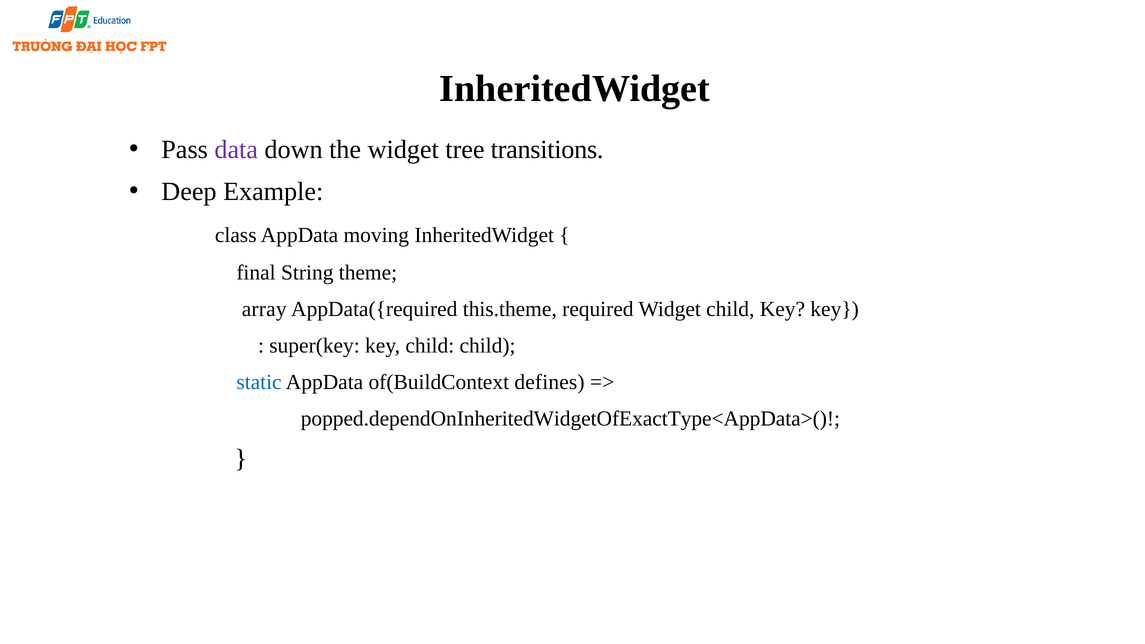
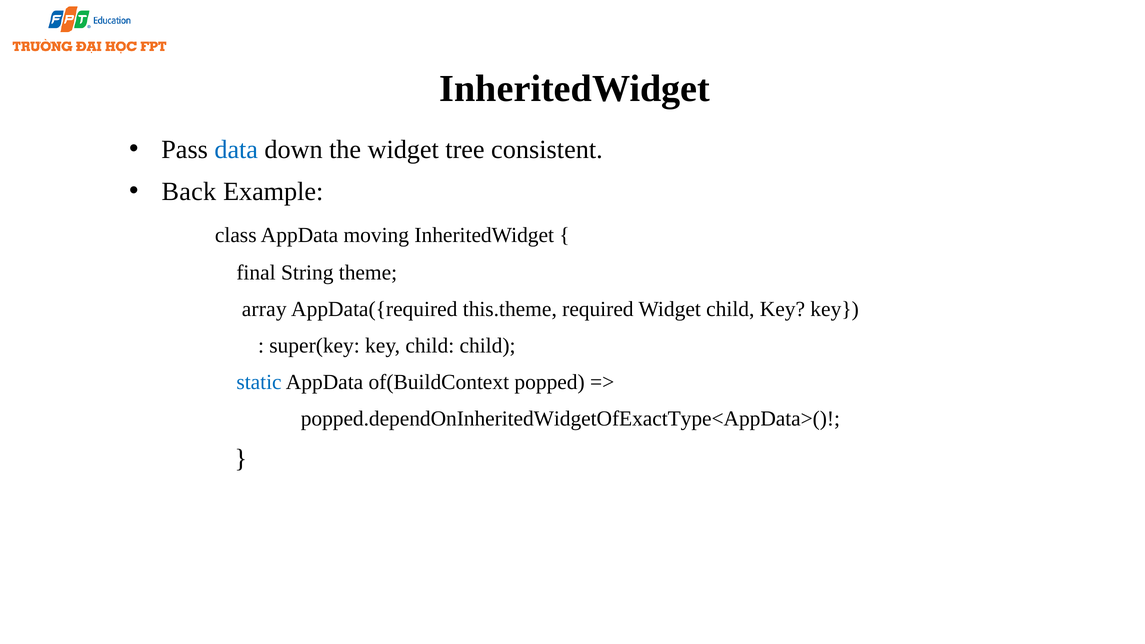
data colour: purple -> blue (236, 149)
transitions: transitions -> consistent (547, 149)
Deep: Deep -> Back (189, 192)
defines: defines -> popped (550, 382)
